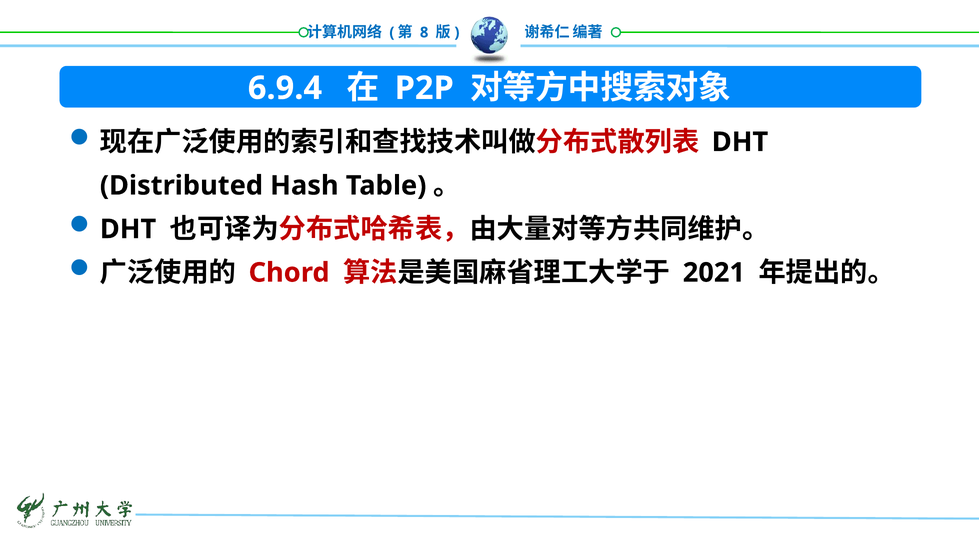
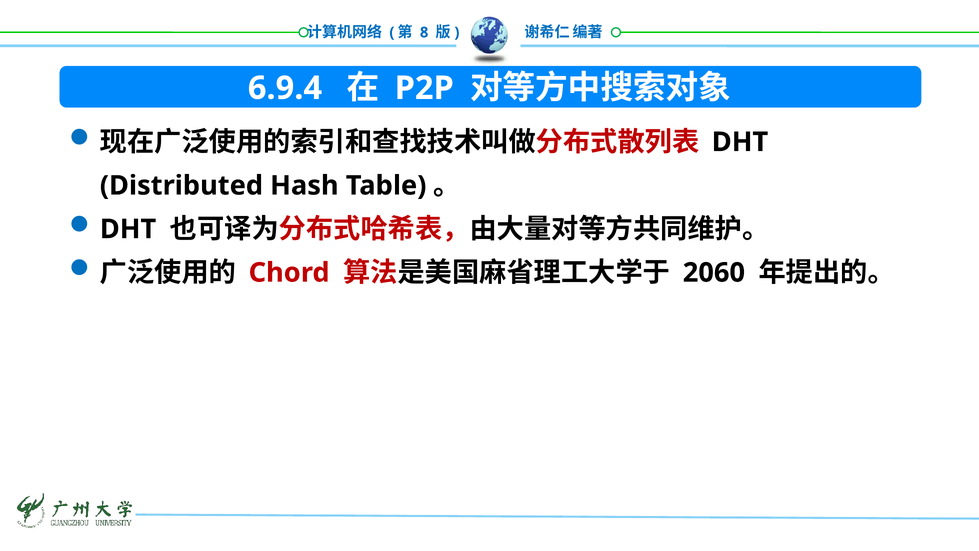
2021: 2021 -> 2060 (714, 273)
